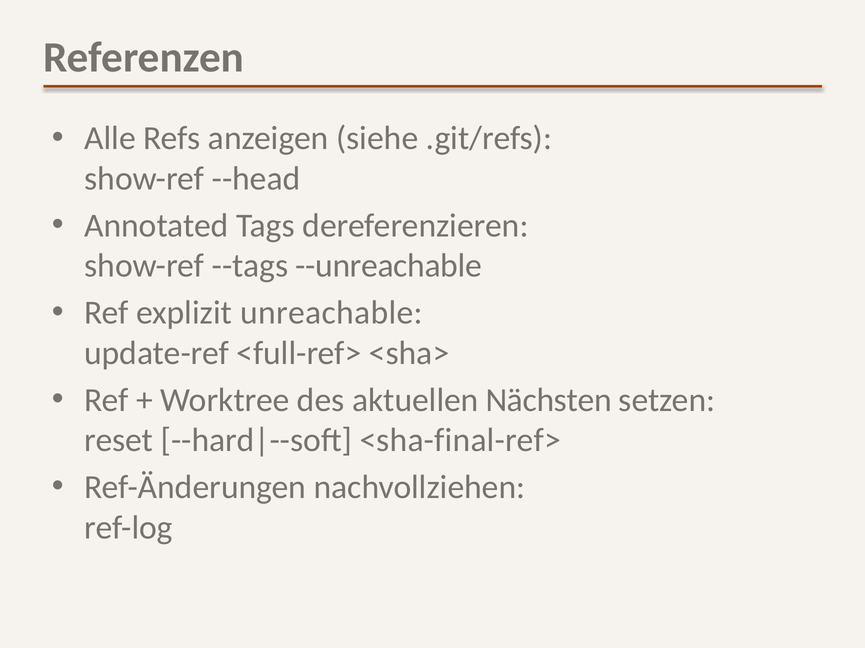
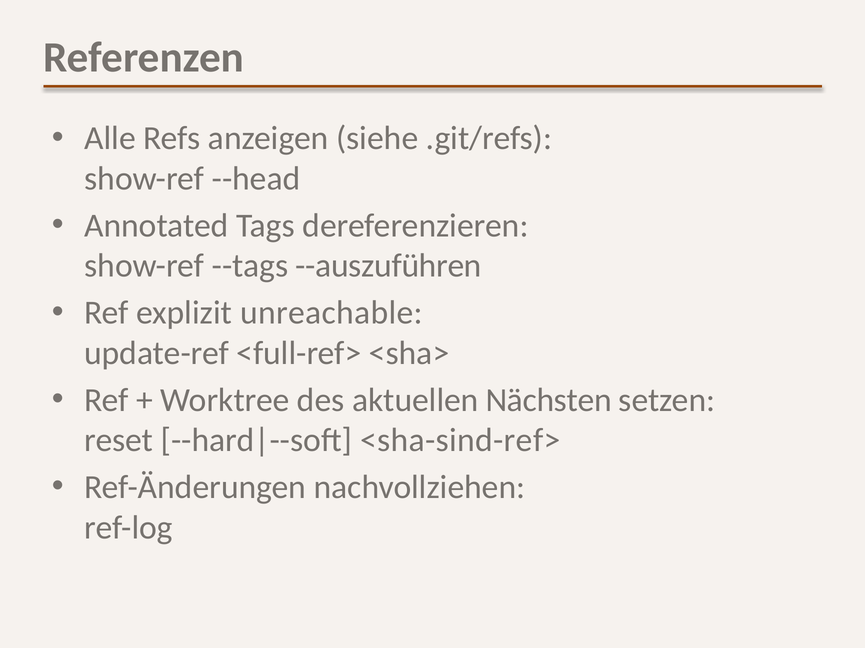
--unreachable: --unreachable -> --auszuführen (389, 266)
<sha-final-ref>: <sha-final-ref> -> <sha-sind-ref> (460, 441)
